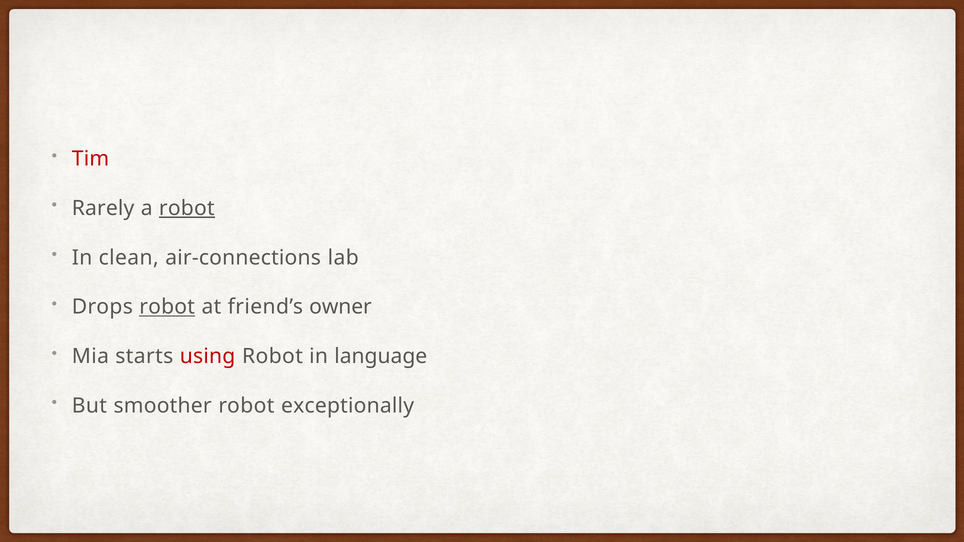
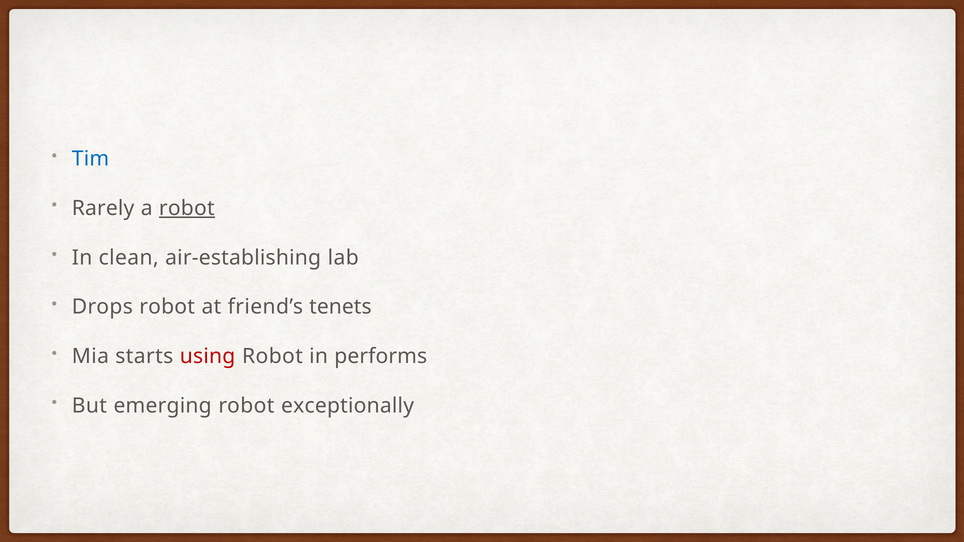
Tim colour: red -> blue (91, 159)
air-connections: air-connections -> air-establishing (243, 258)
robot underline: present -> none (167, 307)
owner: owner -> tenets (340, 307)
language: language -> performs (381, 356)
smoother: smoother -> emerging (163, 406)
